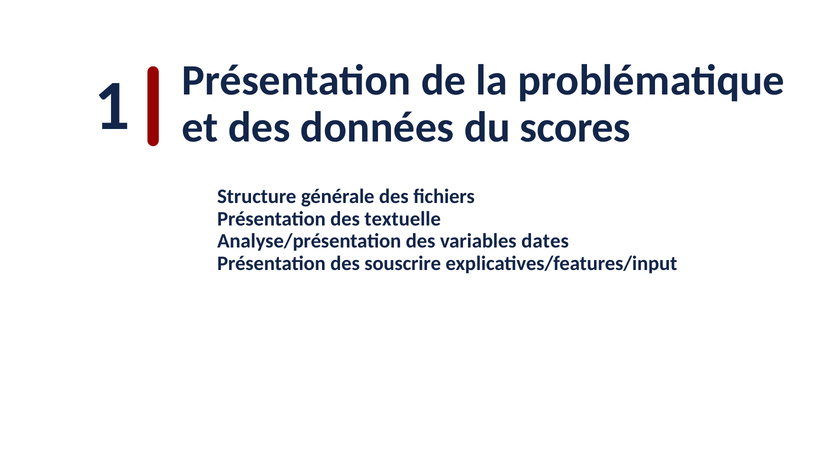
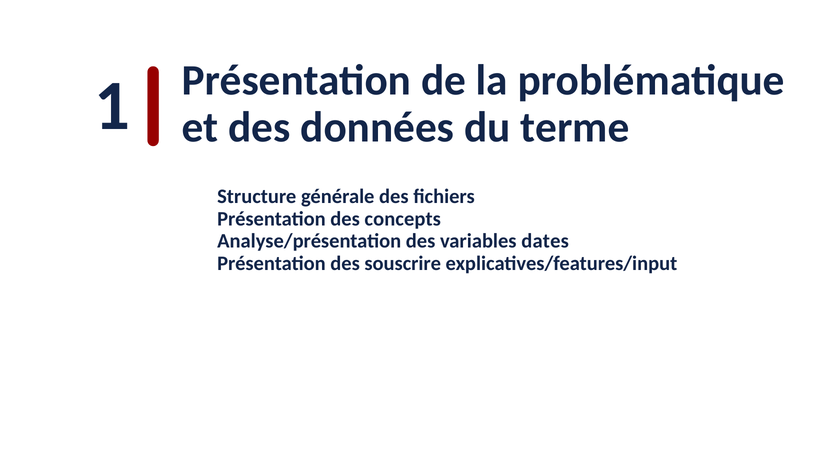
scores: scores -> terme (575, 127)
textuelle: textuelle -> concepts (403, 219)
